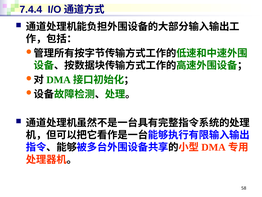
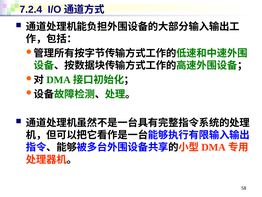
7.4.4: 7.4.4 -> 7.2.4 (31, 9)
